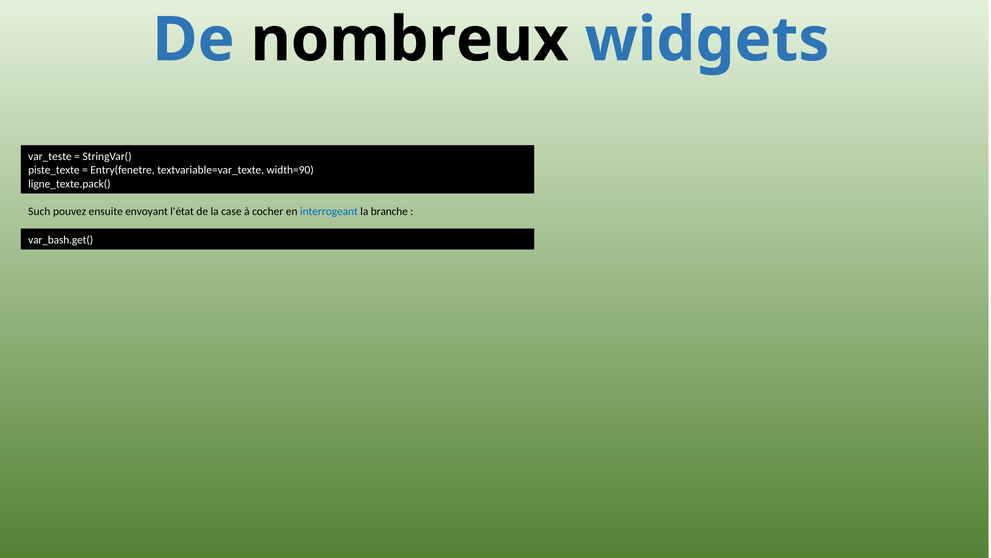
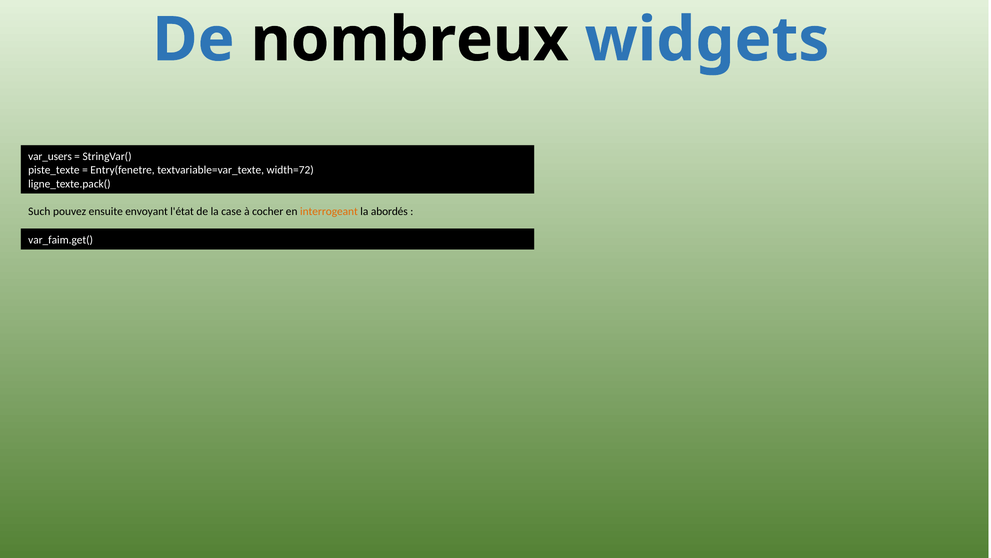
var_teste: var_teste -> var_users (50, 156)
width=90: width=90 -> width=72 (290, 170)
interrogeant colour: blue -> orange (329, 211)
branche: branche -> abordés (389, 211)
var_bash.get(: var_bash.get( -> var_faim.get( (61, 240)
